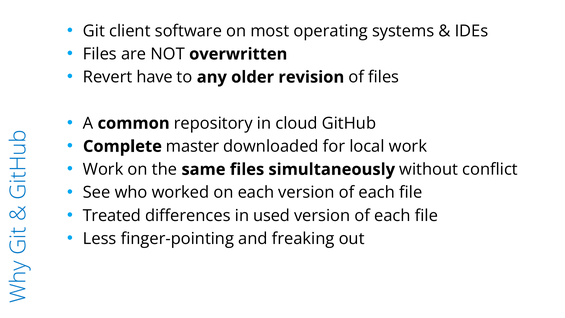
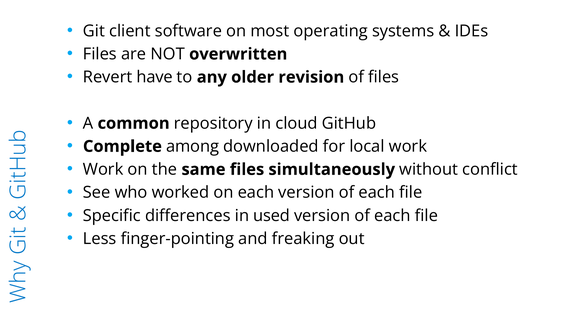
master: master -> among (193, 146)
Treated: Treated -> Specific (112, 216)
